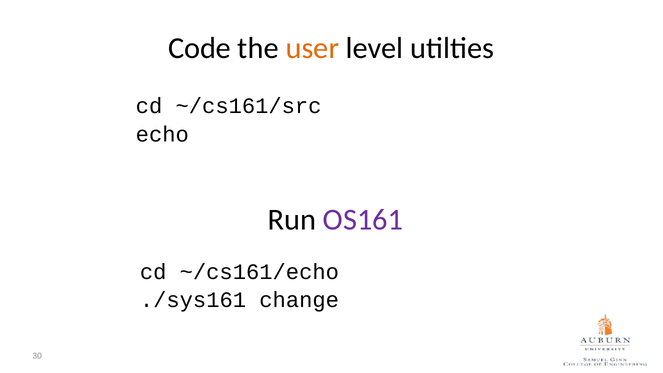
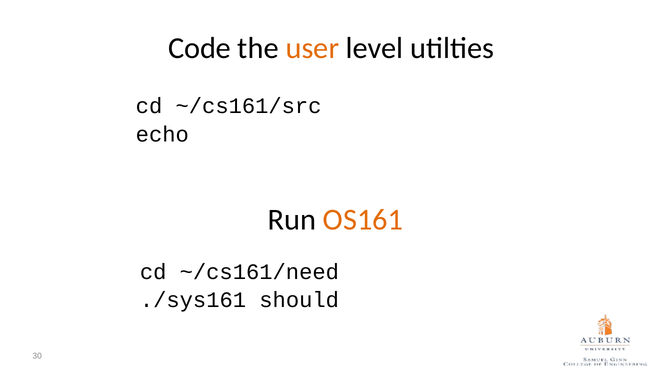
OS161 colour: purple -> orange (363, 220)
~/cs161/echo: ~/cs161/echo -> ~/cs161/need (259, 272)
change: change -> should (299, 300)
